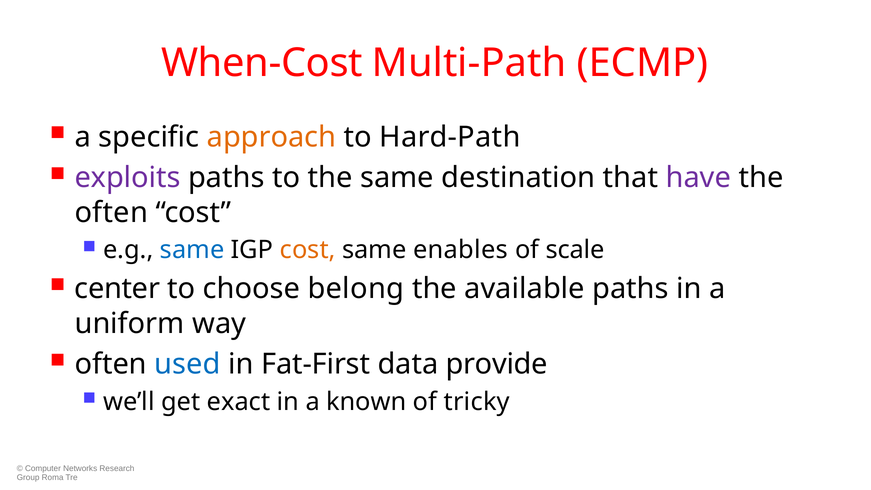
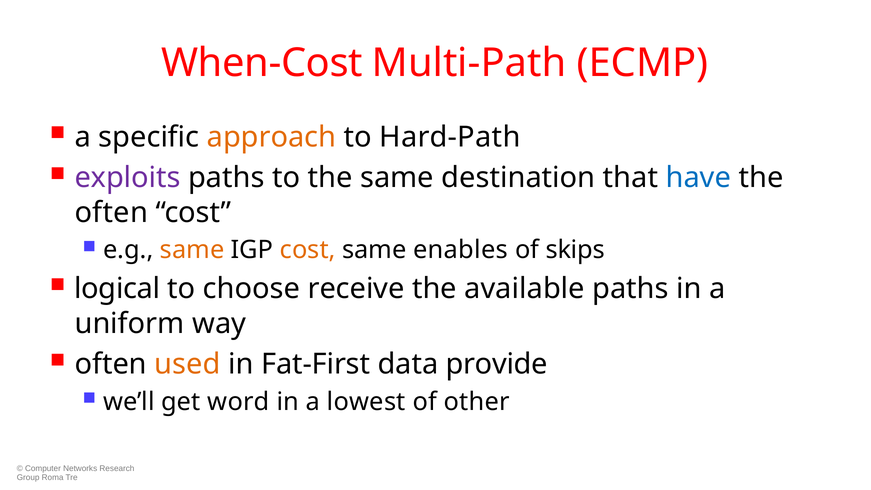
have colour: purple -> blue (698, 178)
same colour: blue -> orange (192, 250)
scale: scale -> skips (575, 250)
center: center -> logical (117, 289)
belong: belong -> receive (356, 289)
used colour: blue -> orange (188, 364)
exact: exact -> word (238, 402)
known: known -> lowest (366, 402)
tricky: tricky -> other (477, 402)
